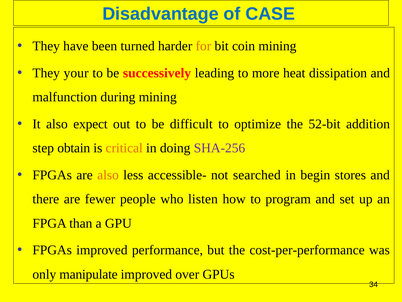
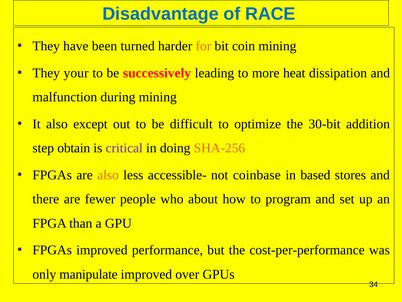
CASE: CASE -> RACE (270, 14)
expect: expect -> except (90, 124)
52‐bit: 52‐bit -> 30‐bit (325, 124)
critical colour: orange -> purple (124, 148)
SHA‐256 colour: purple -> orange (219, 148)
searched: searched -> coinbase (257, 175)
begin: begin -> based (315, 175)
listen: listen -> about (203, 199)
